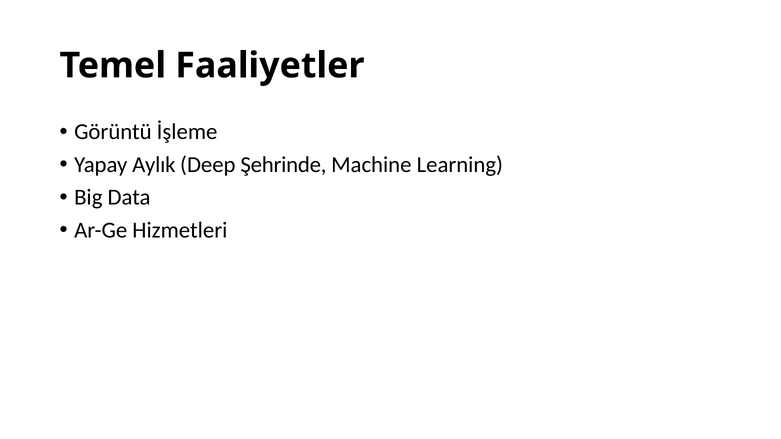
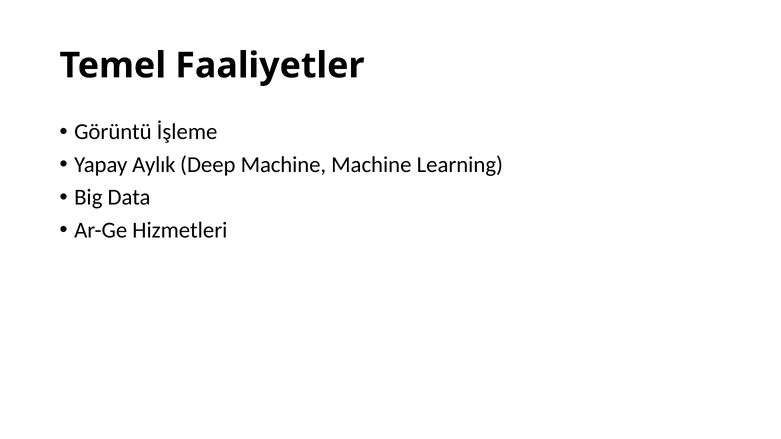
Deep Şehrinde: Şehrinde -> Machine (283, 165)
